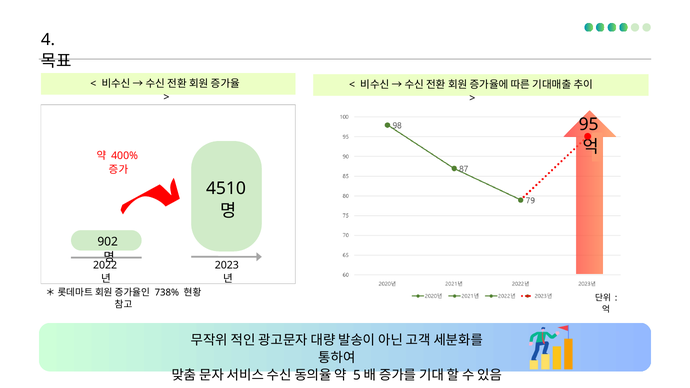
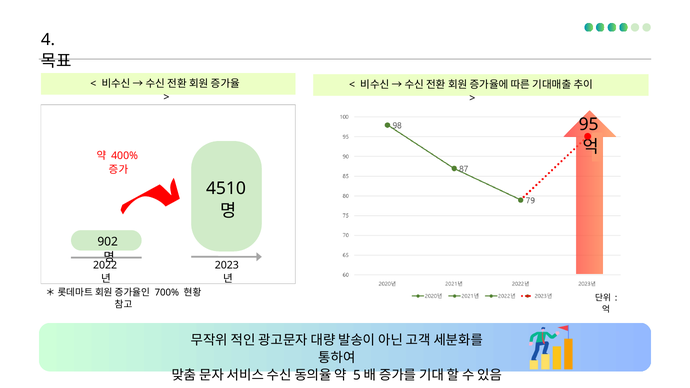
738%: 738% -> 700% (167, 292)
